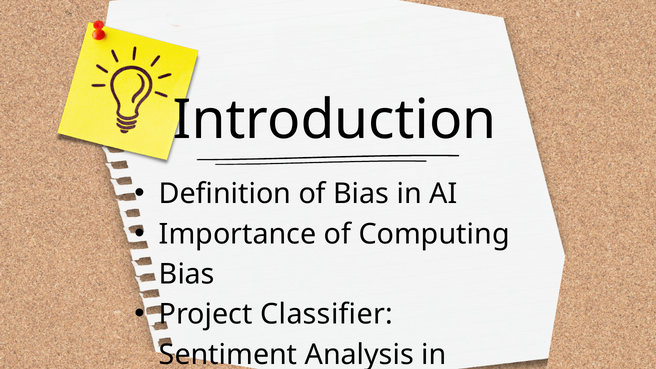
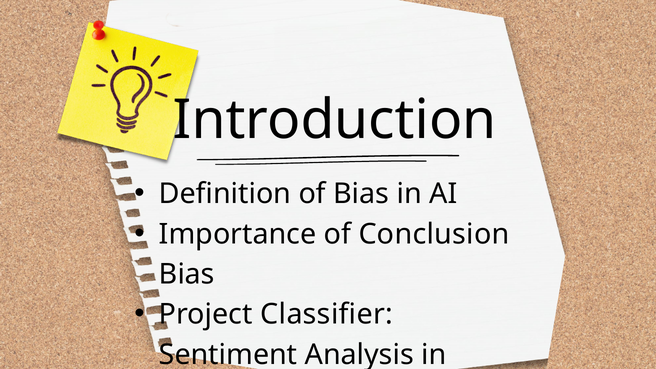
Computing: Computing -> Conclusion (434, 234)
